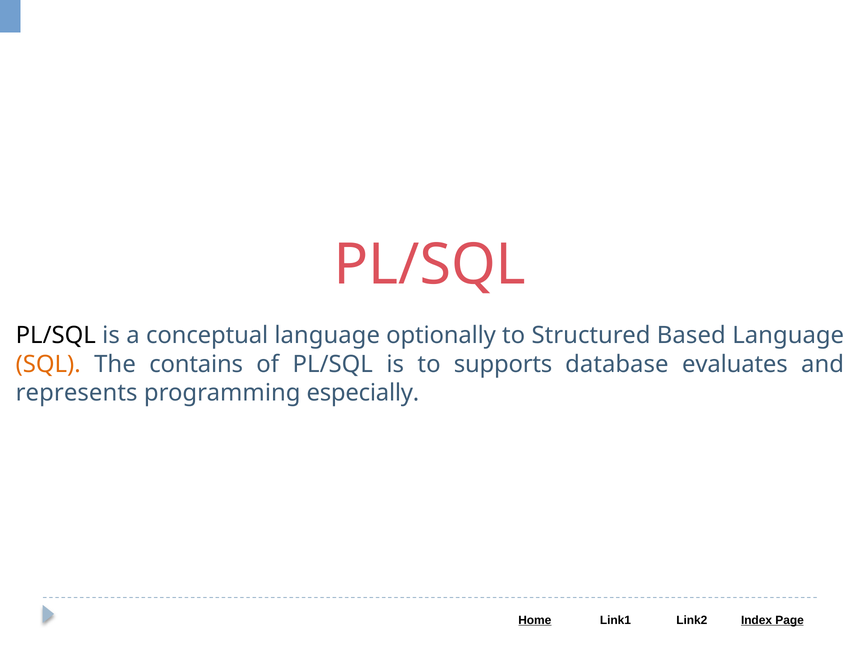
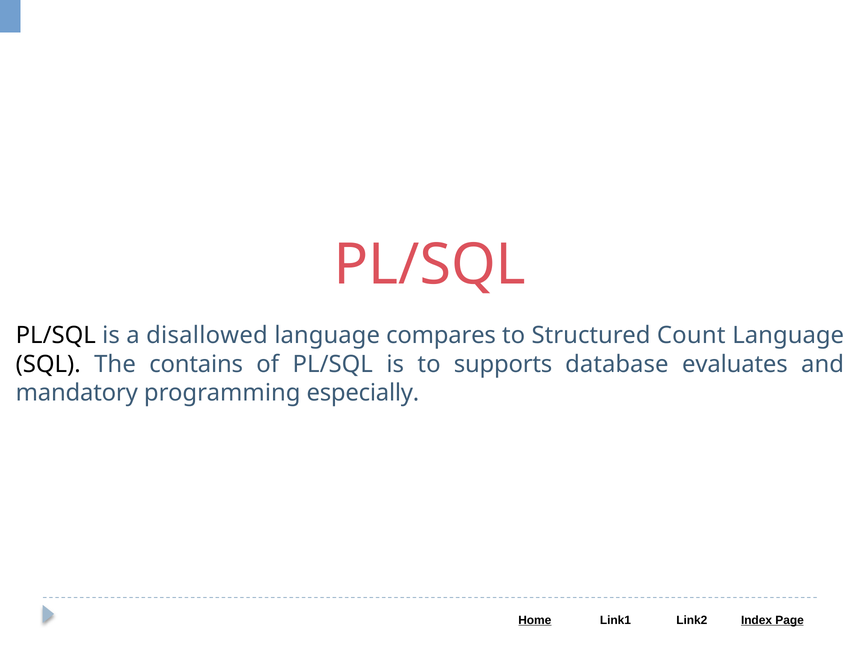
conceptual: conceptual -> disallowed (207, 336)
optionally: optionally -> compares (441, 336)
Based: Based -> Count (691, 336)
SQL colour: orange -> black (48, 364)
represents: represents -> mandatory (77, 393)
